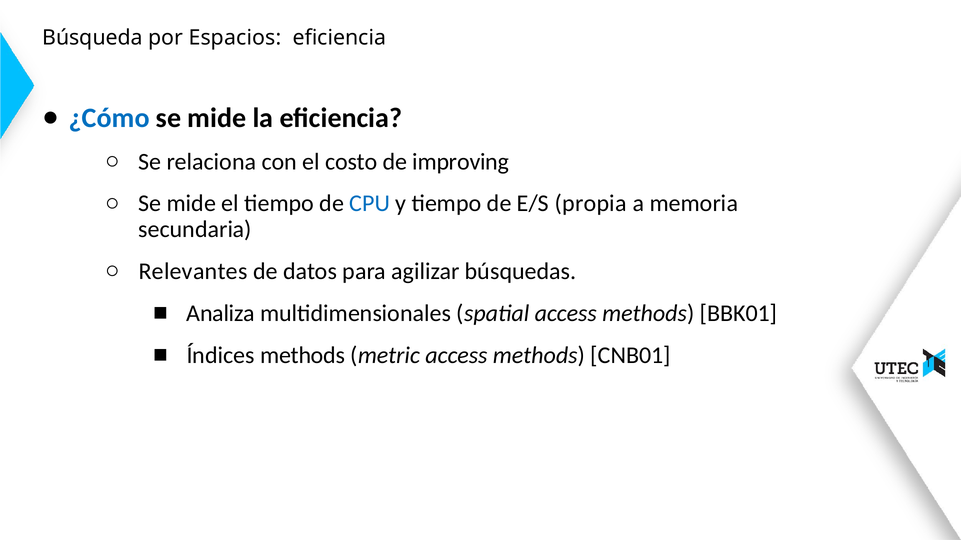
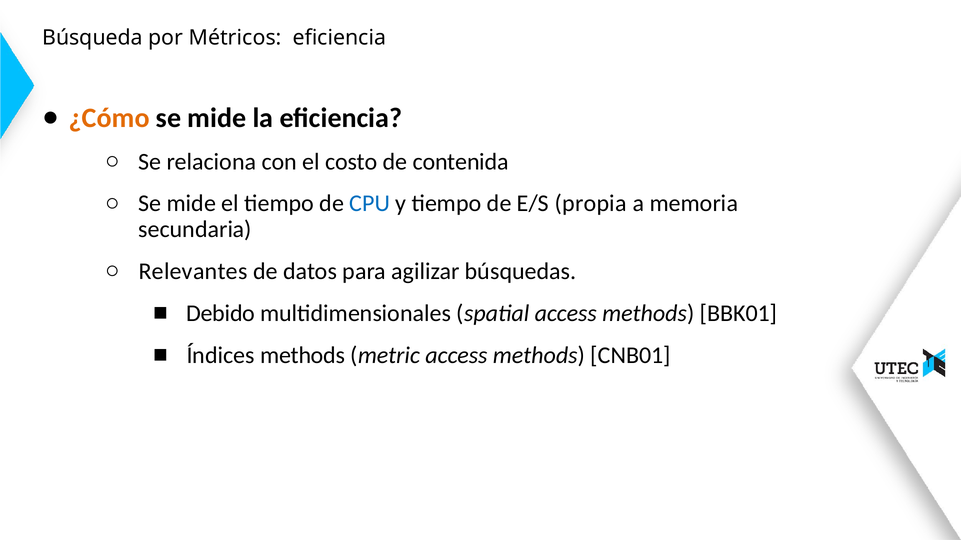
Espacios: Espacios -> Métricos (235, 38)
¿Cómo colour: blue -> orange (109, 118)
improving: improving -> contenida (461, 162)
Analiza: Analiza -> Debido (221, 314)
